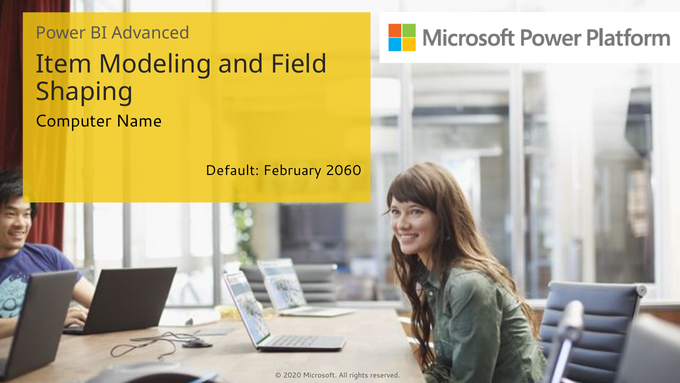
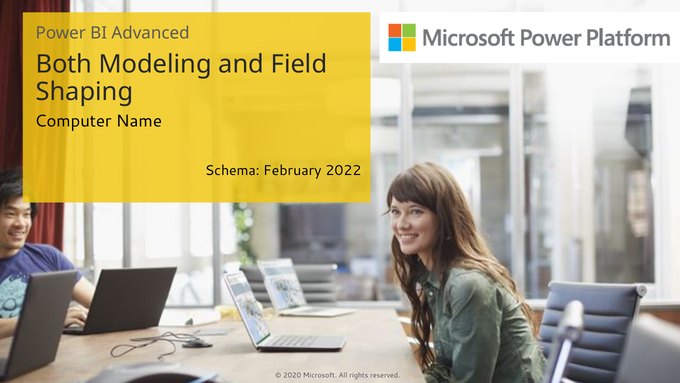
Item: Item -> Both (64, 64)
Default: Default -> Schema (232, 170)
2060: 2060 -> 2022 (343, 170)
